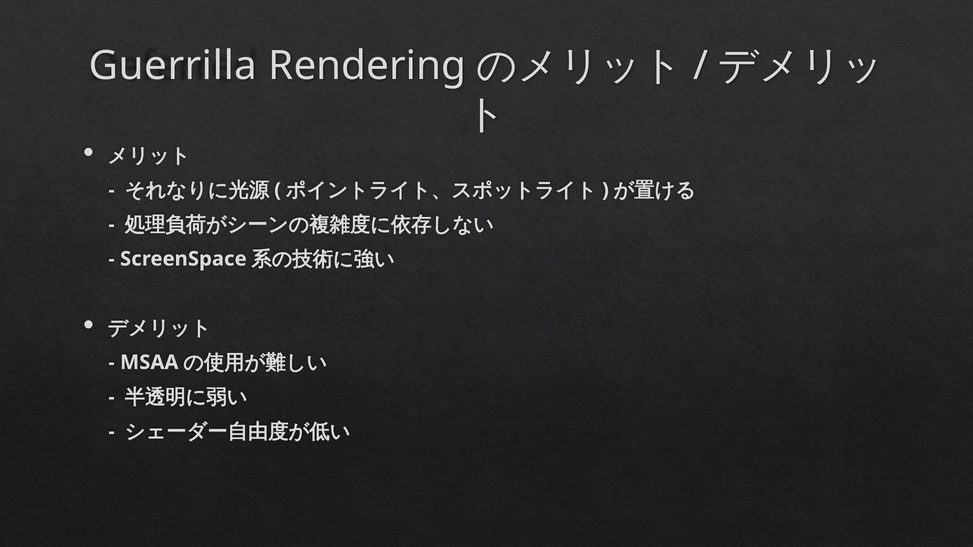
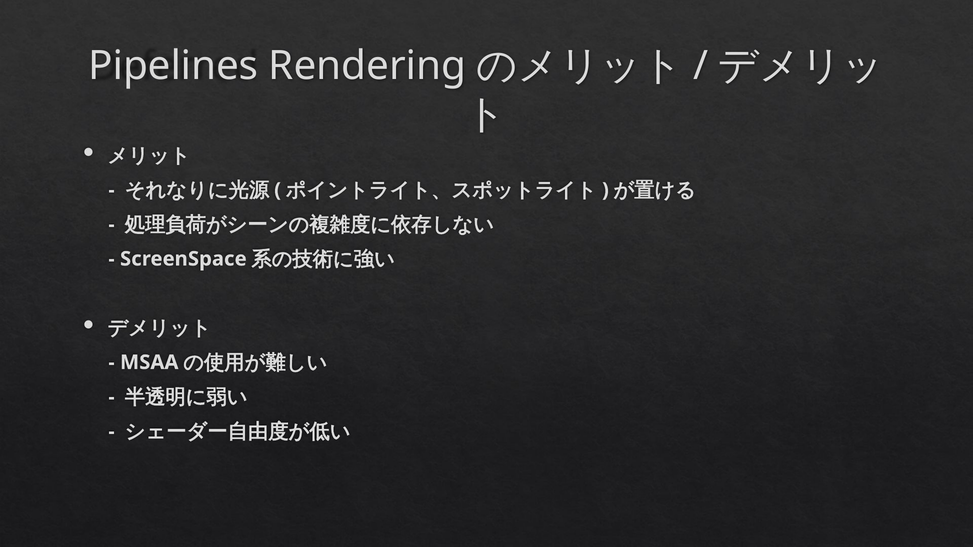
Guerrilla: Guerrilla -> Pipelines (173, 66)
